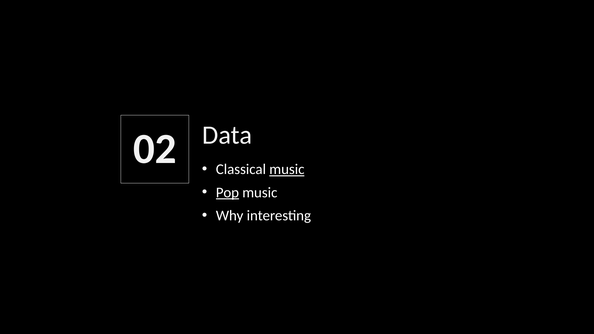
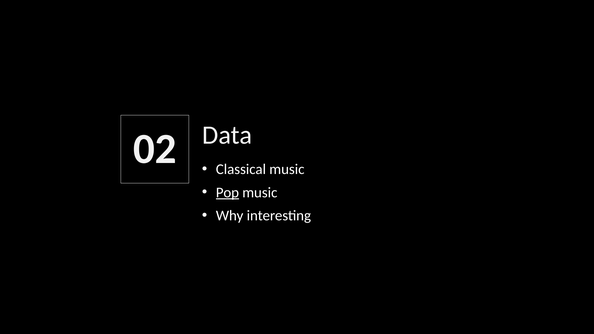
music underline: present -> none (287, 169)
